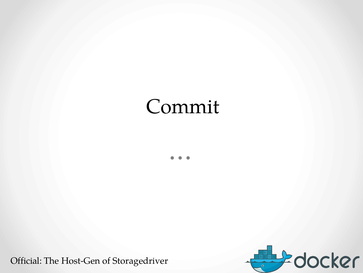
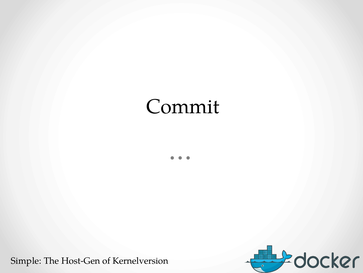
Official: Official -> Simple (26, 260)
Storagedriver: Storagedriver -> Kernelversion (140, 260)
